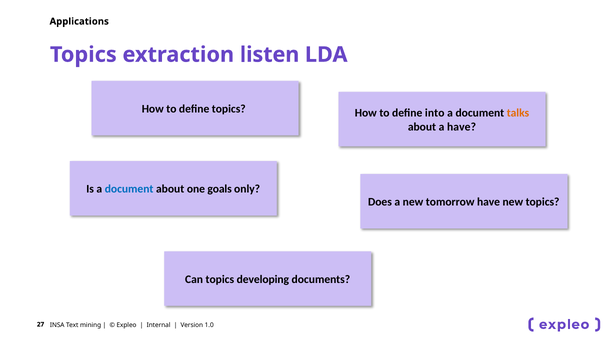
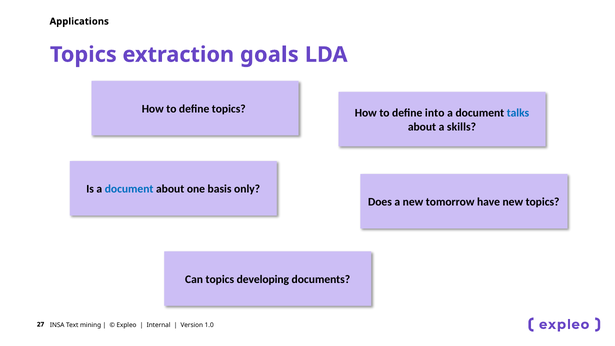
listen: listen -> goals (269, 55)
talks colour: orange -> blue (518, 113)
a have: have -> skills (462, 127)
goals: goals -> basis (220, 189)
